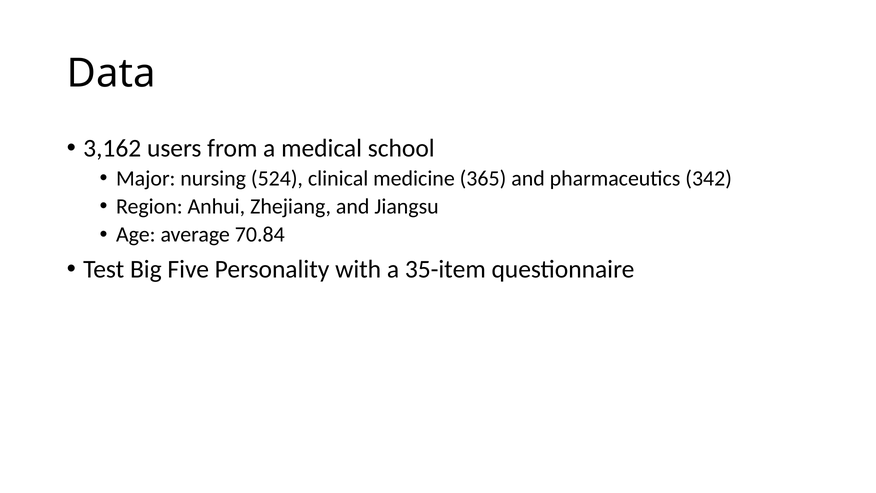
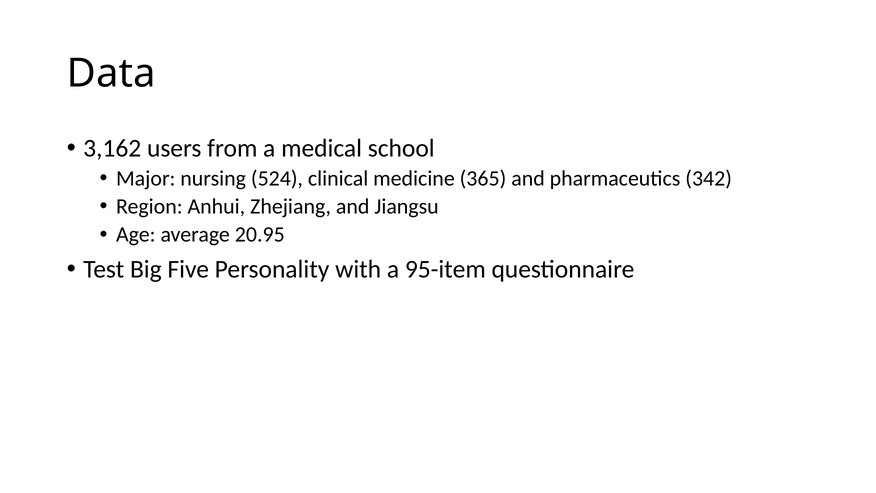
70.84: 70.84 -> 20.95 (260, 235)
35-item: 35-item -> 95-item (445, 269)
